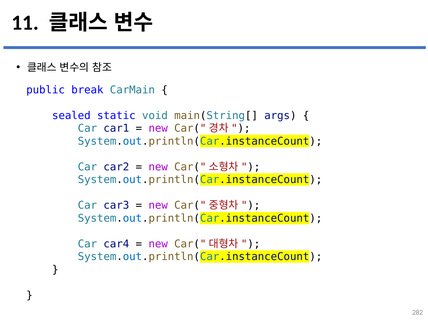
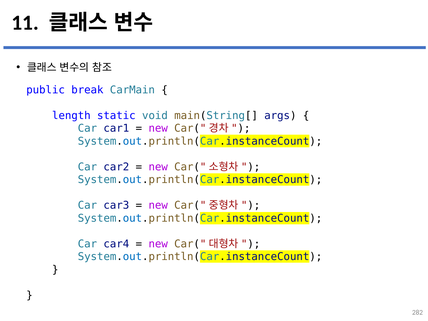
sealed: sealed -> length (71, 116)
